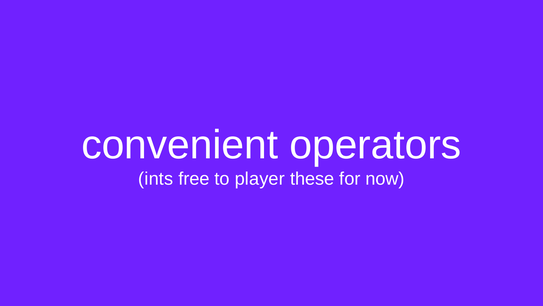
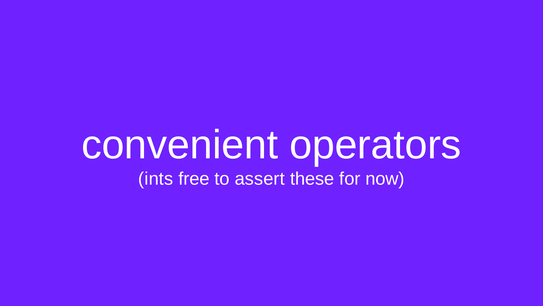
player: player -> assert (260, 178)
